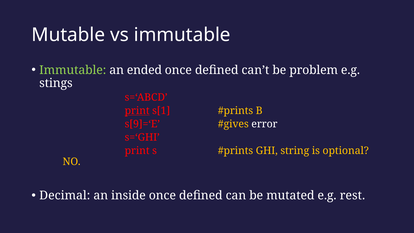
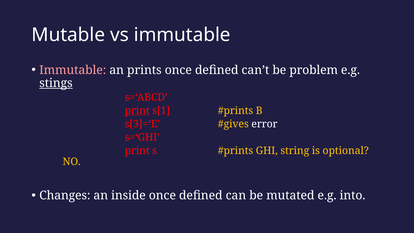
Immutable colour: light green -> pink (73, 70)
ended: ended -> prints (144, 70)
stings underline: none -> present (56, 83)
s[9]=‘E: s[9]=‘E -> s[3]=‘E (142, 124)
Decimal: Decimal -> Changes (65, 196)
rest: rest -> into (353, 196)
